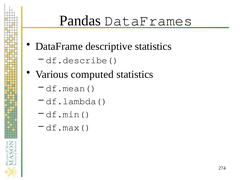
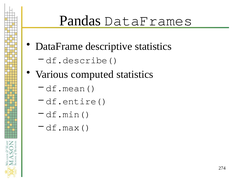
df.lambda(: df.lambda( -> df.entire( (77, 101)
